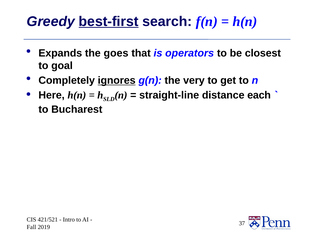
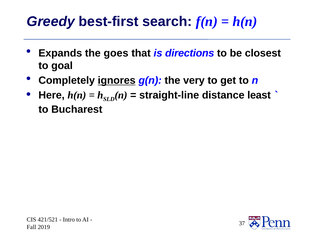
best-first underline: present -> none (109, 21)
operators: operators -> directions (190, 53)
each: each -> least (259, 95)
